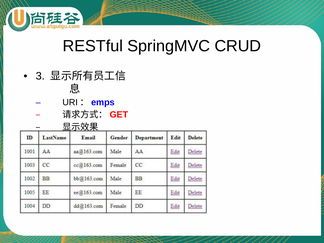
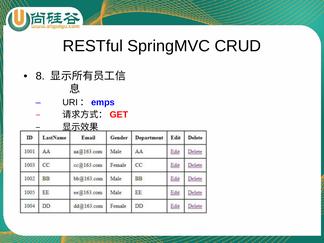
3: 3 -> 8 (40, 76)
